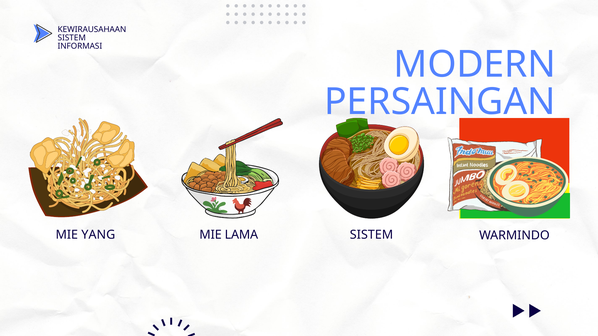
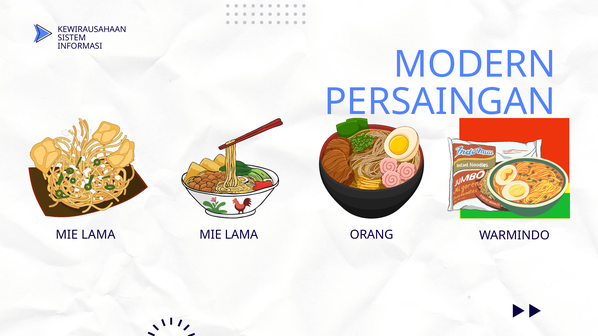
YANG: YANG -> LAMA (98, 235)
SISTEM: SISTEM -> ORANG (372, 235)
